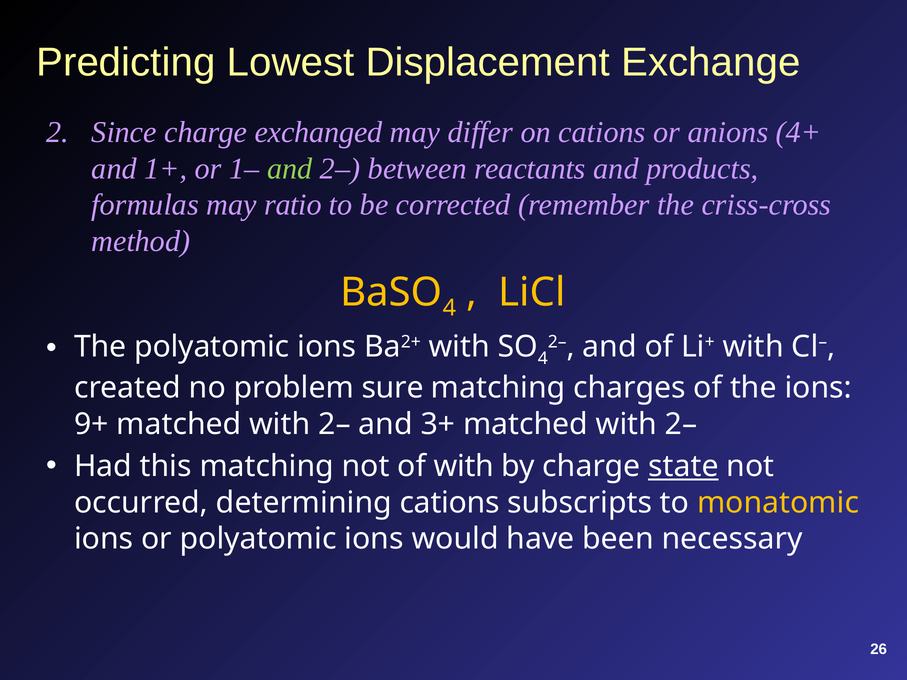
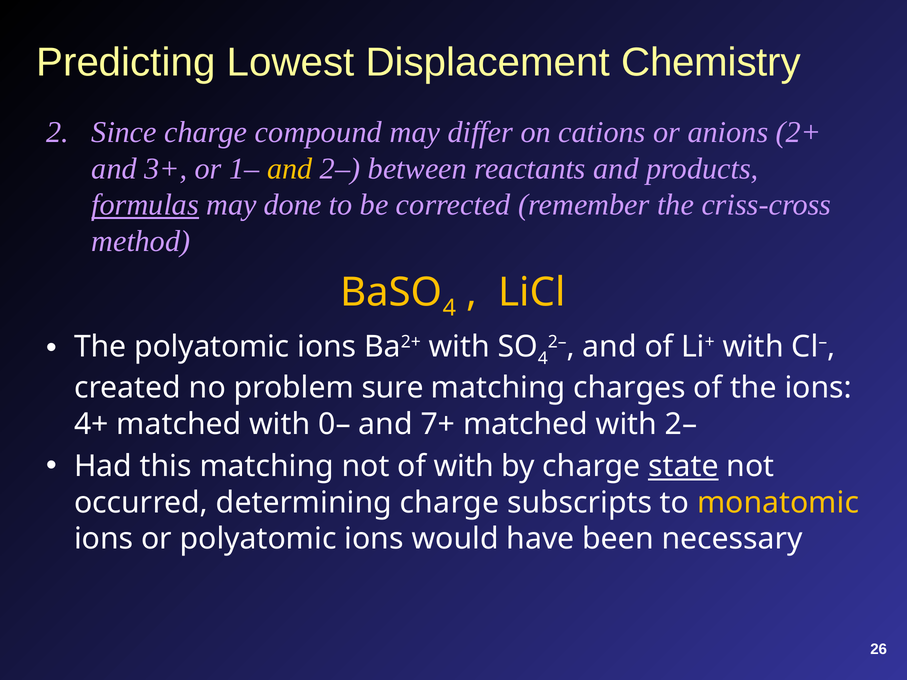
Exchange: Exchange -> Chemistry (711, 63)
exchanged: exchanged -> compound (318, 132)
4+: 4+ -> 2+ (799, 132)
1+: 1+ -> 3+ (166, 169)
and colour: light green -> yellow (290, 169)
formulas underline: none -> present (145, 205)
ratio: ratio -> done (293, 205)
9+: 9+ -> 4+ (91, 424)
2–: 2– -> 0– (334, 424)
3+: 3+ -> 7+ (438, 424)
determining cations: cations -> charge (449, 503)
